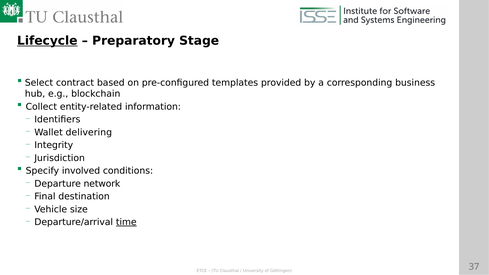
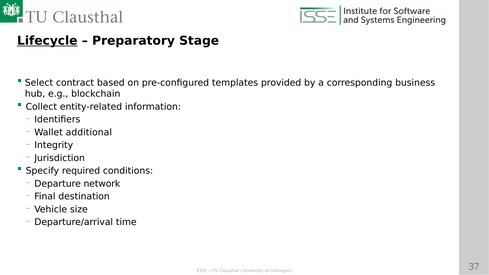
delivering: delivering -> additional (89, 132)
involved: involved -> required (81, 171)
time underline: present -> none (126, 222)
